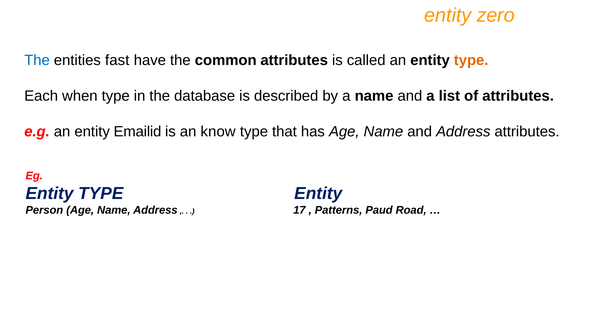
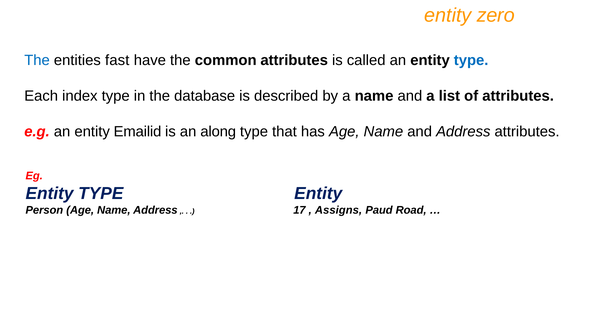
type colour: orange -> blue (471, 60)
when: when -> index (80, 96)
know: know -> along (218, 131)
Patterns: Patterns -> Assigns (339, 210)
